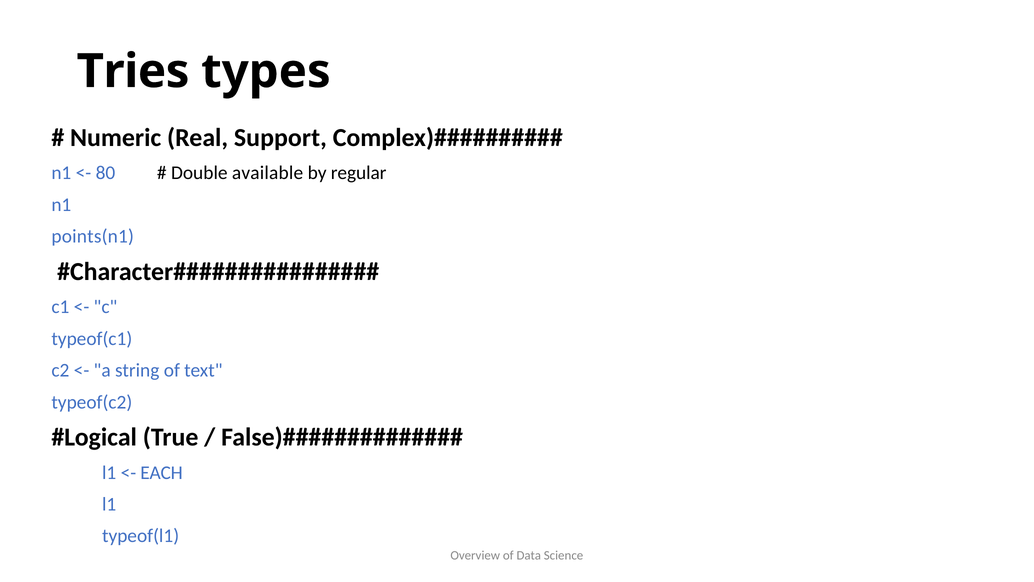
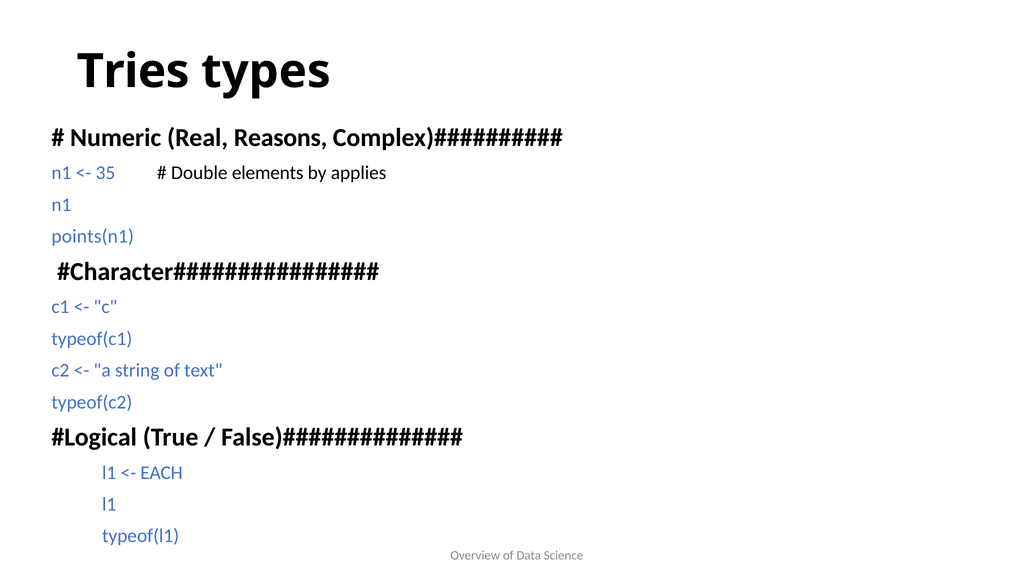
Support: Support -> Reasons (281, 138)
80: 80 -> 35 (105, 173)
available: available -> elements (268, 173)
regular: regular -> applies (359, 173)
